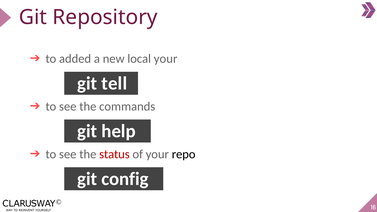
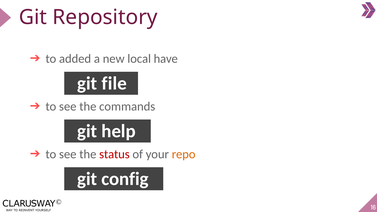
local your: your -> have (166, 59)
tell: tell -> file (114, 83)
repo colour: black -> orange (184, 154)
